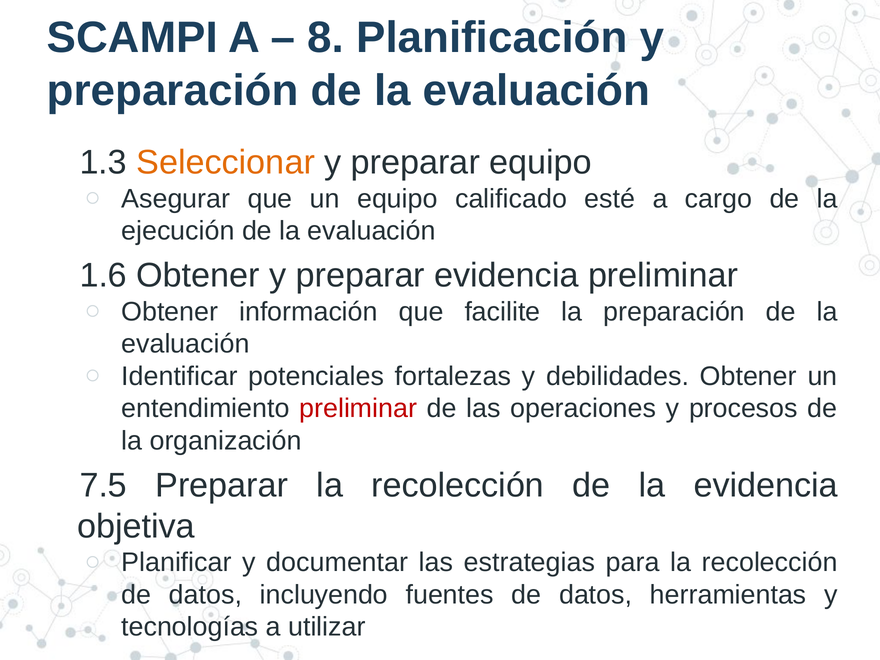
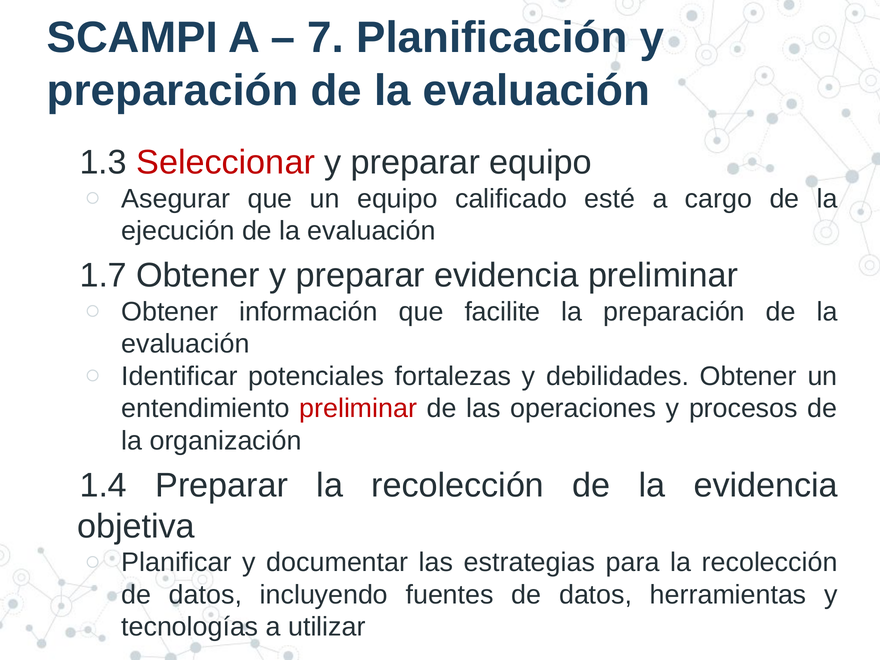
8: 8 -> 7 (326, 38)
Seleccionar colour: orange -> red (226, 163)
1.6: 1.6 -> 1.7 (103, 276)
7.5: 7.5 -> 1.4 (103, 485)
